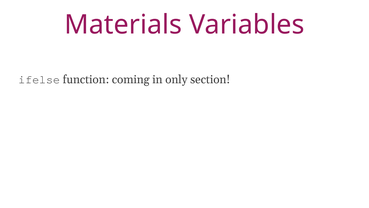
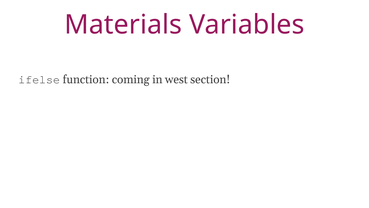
only: only -> west (176, 79)
